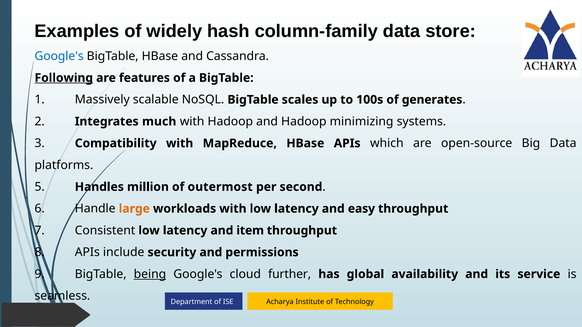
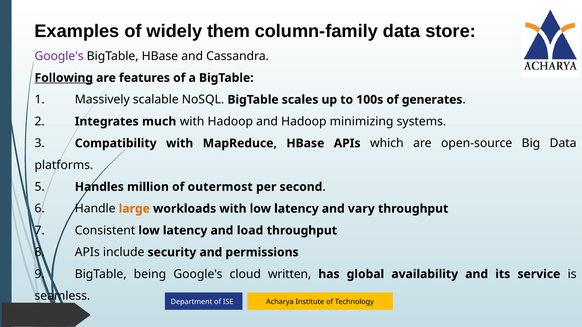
hash: hash -> them (229, 31)
Google's colour: blue -> purple (59, 56)
easy: easy -> vary (361, 209)
item: item -> load (250, 231)
being underline: present -> none (150, 274)
further: further -> written (290, 274)
